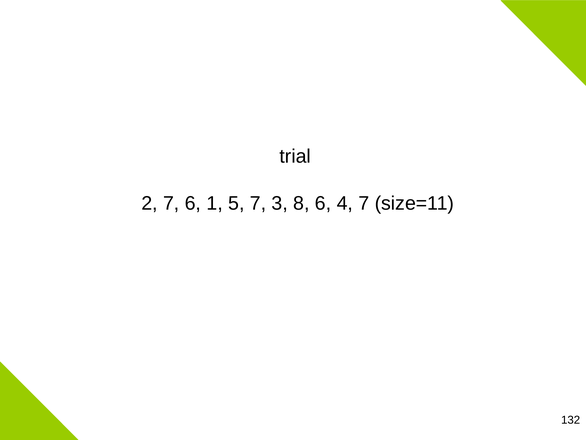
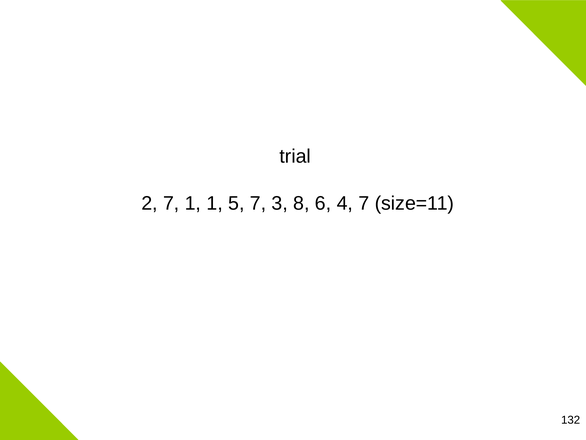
7 6: 6 -> 1 (193, 203)
